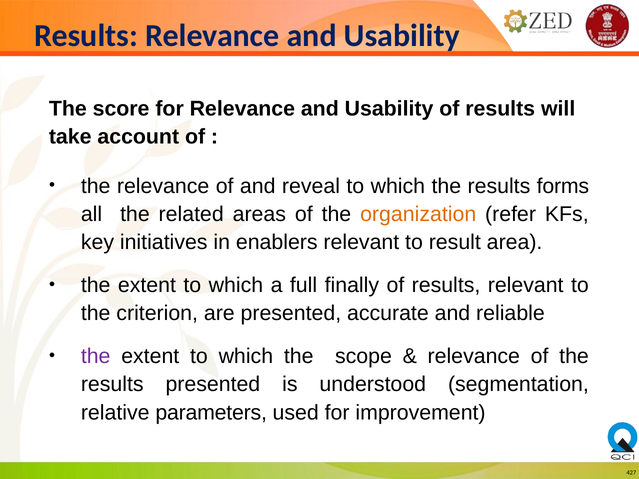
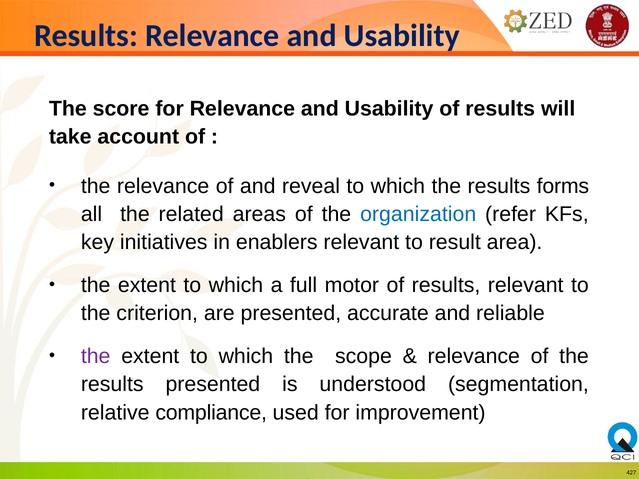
organization colour: orange -> blue (418, 214)
finally: finally -> motor (352, 285)
parameters: parameters -> compliance (211, 413)
